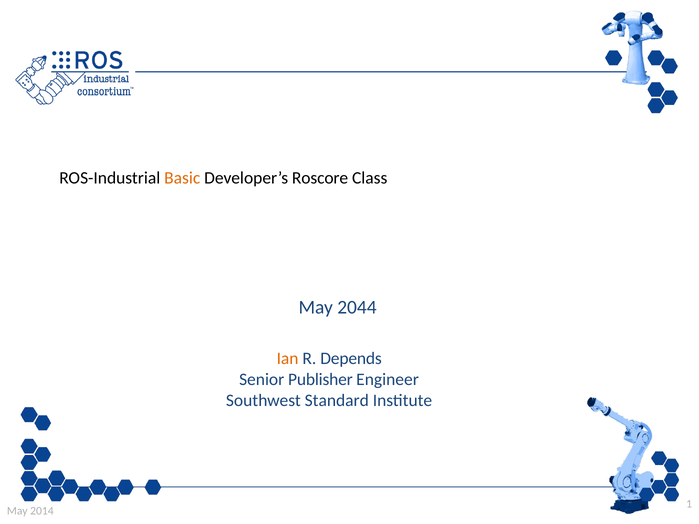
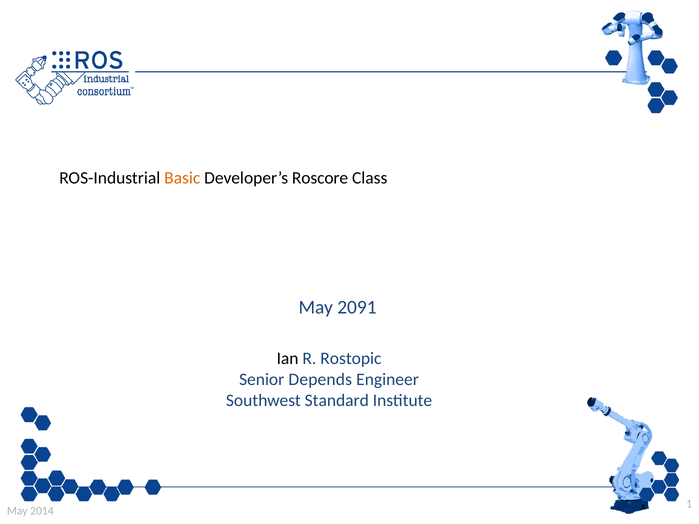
2044: 2044 -> 2091 (357, 308)
Ian colour: orange -> black (288, 359)
Depends: Depends -> Rostopic (351, 359)
Publisher: Publisher -> Depends (320, 380)
